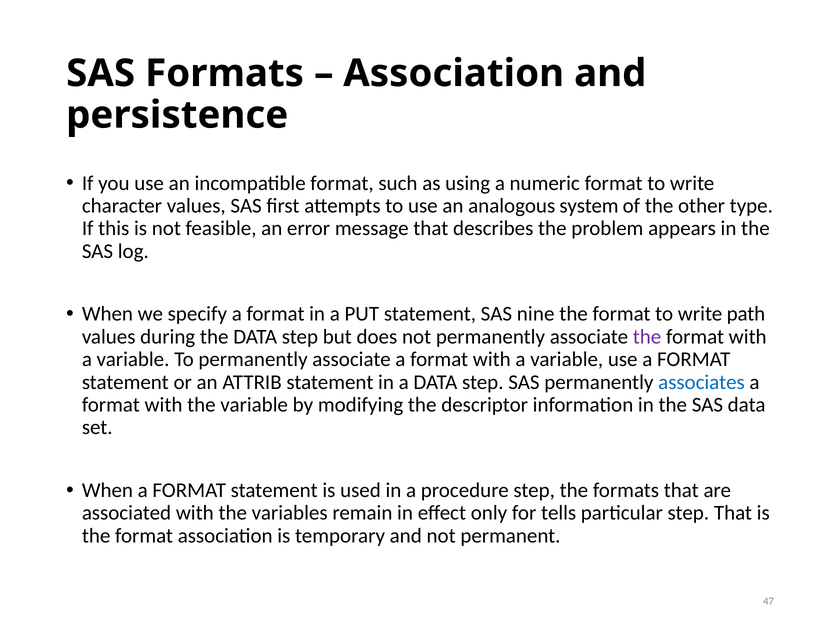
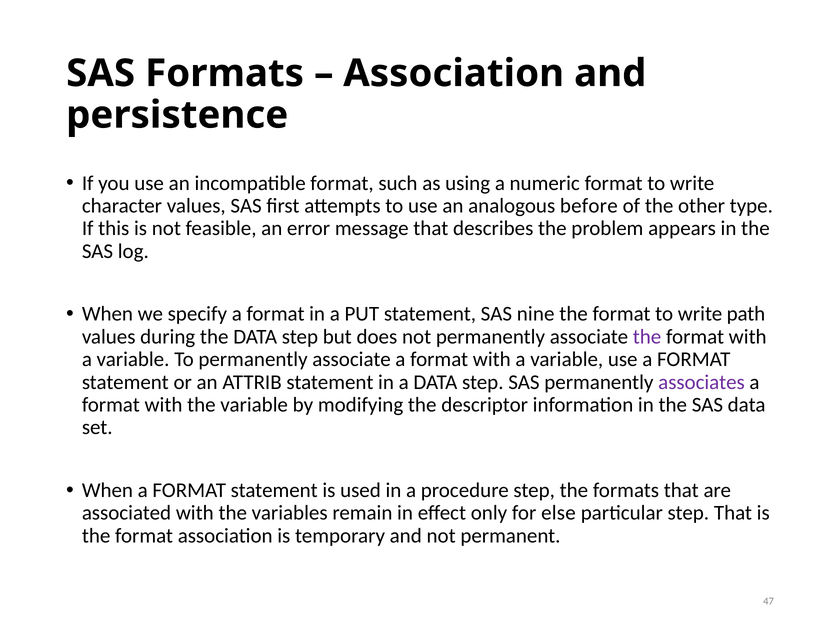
system: system -> before (589, 206)
associates colour: blue -> purple (702, 382)
tells: tells -> else (558, 513)
